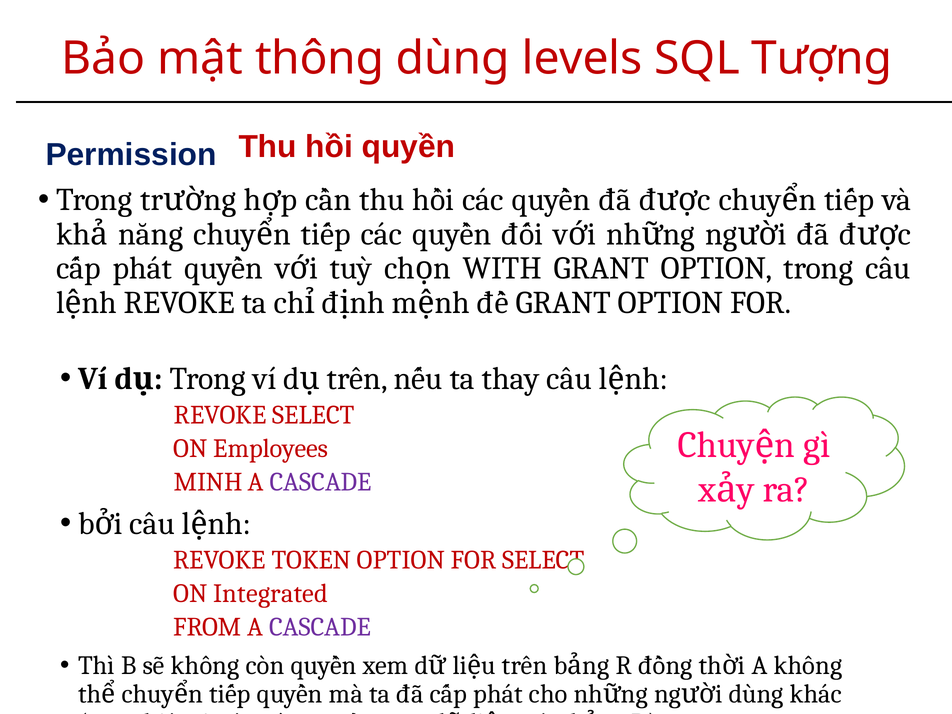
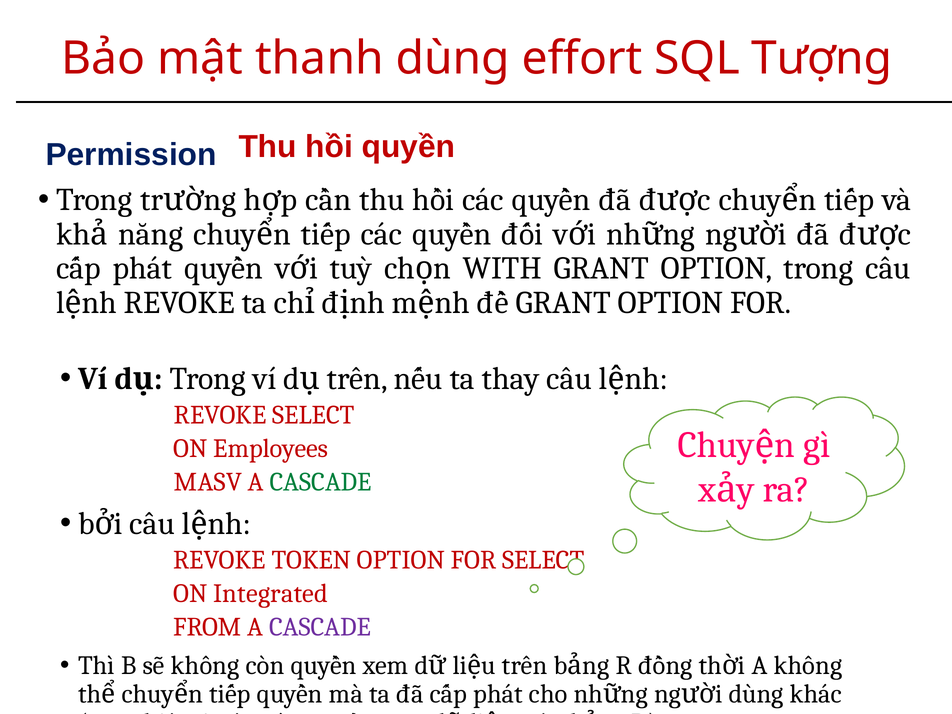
thông: thông -> thanh (319, 59)
levels: levels -> effort (582, 59)
MINH: MINH -> MASV (208, 482)
CASCADE colour: purple -> green (321, 482)
